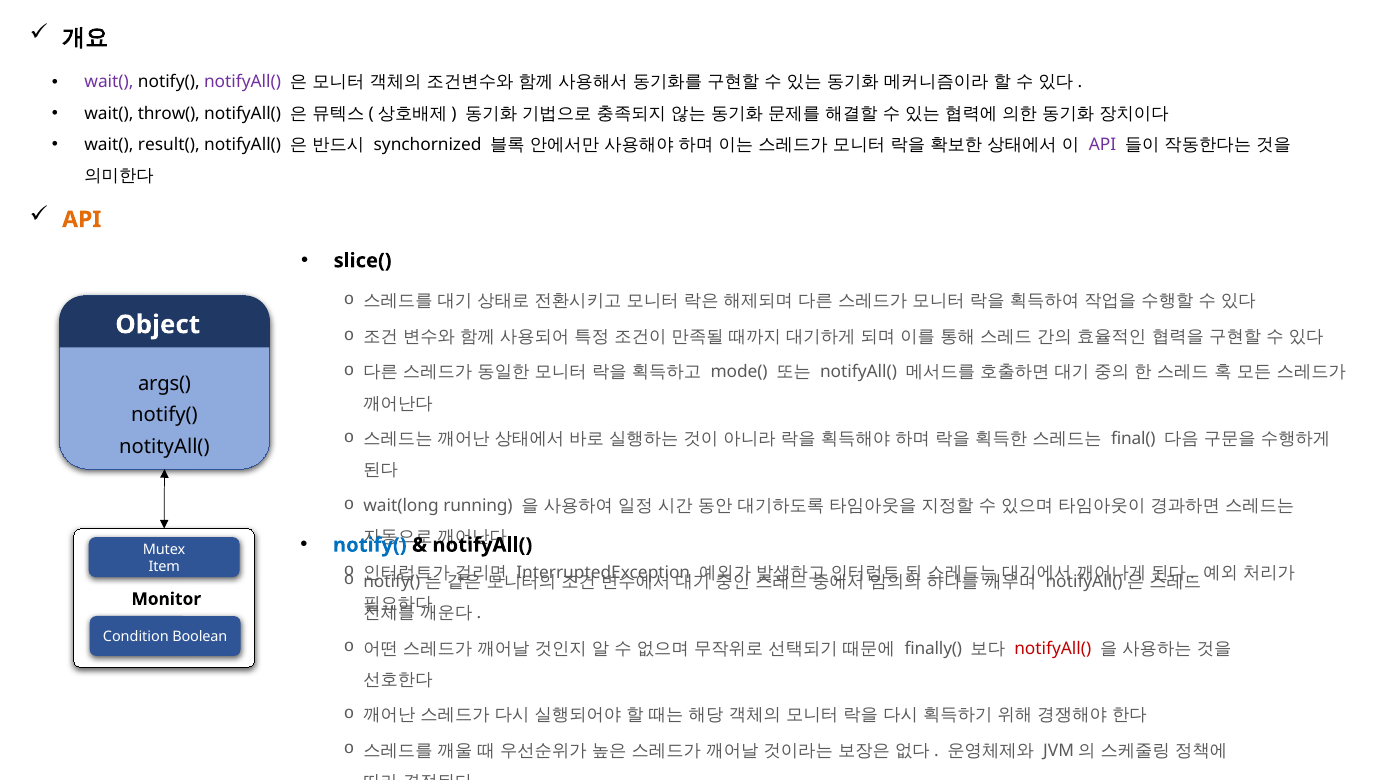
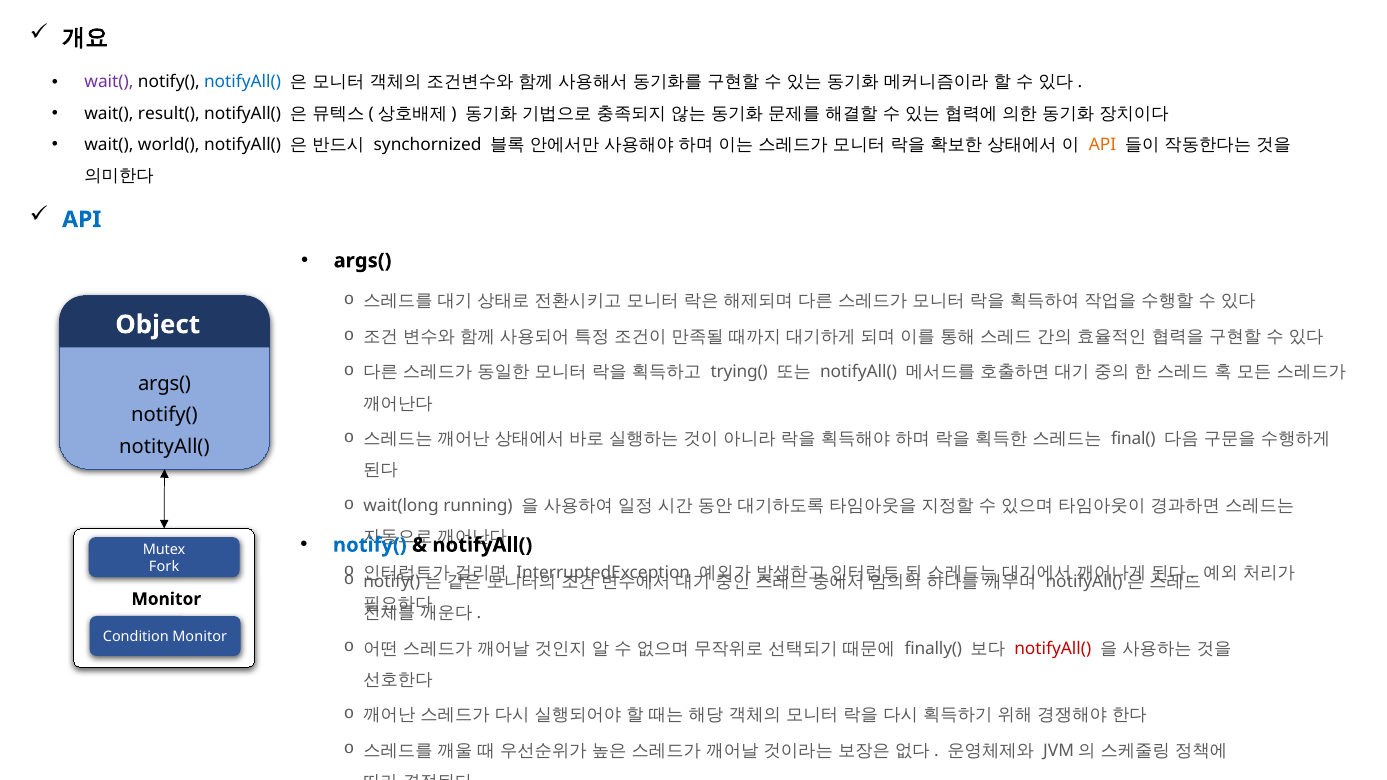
notifyAll( colour: purple -> blue (243, 82)
throw(: throw( -> result( (169, 113)
result(: result( -> world( (169, 145)
API colour: purple -> orange (1102, 145)
API colour: orange -> blue (82, 220)
slice(: slice( -> args( (363, 261)
mode(: mode( -> trying( (739, 372)
Item: Item -> Fork (164, 567)
Condition Boolean: Boolean -> Monitor (200, 637)
